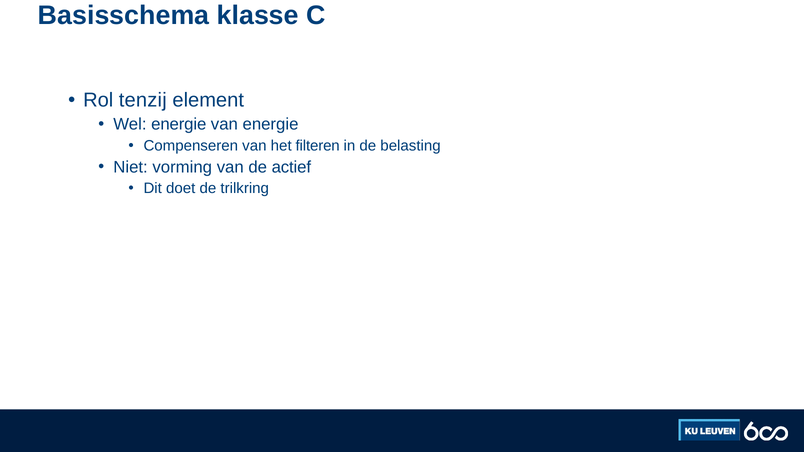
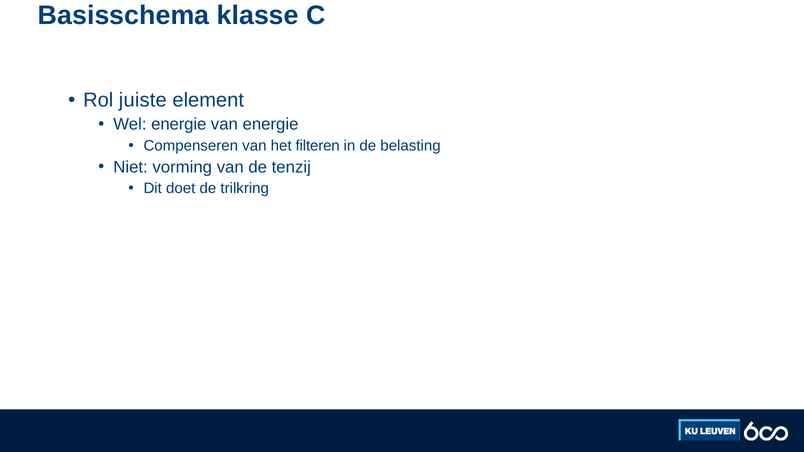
tenzij: tenzij -> juiste (143, 100)
actief: actief -> tenzij (291, 167)
